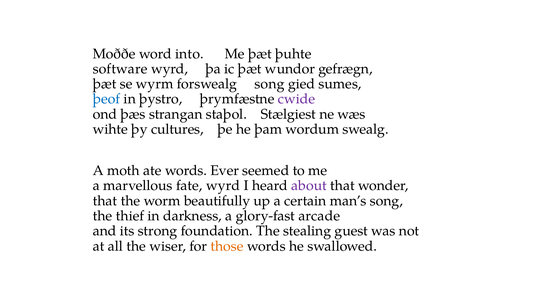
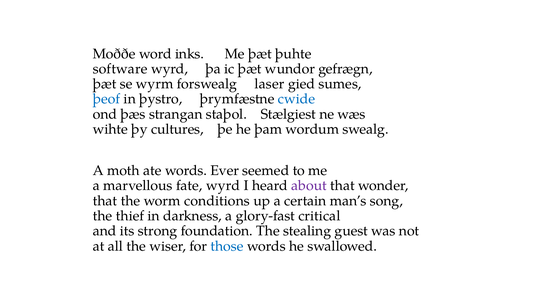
into: into -> inks (190, 54)
forswealg song: song -> laser (269, 84)
cwide colour: purple -> blue (297, 99)
beautifully: beautifully -> conditions (217, 201)
arcade: arcade -> critical (319, 216)
those colour: orange -> blue (227, 247)
